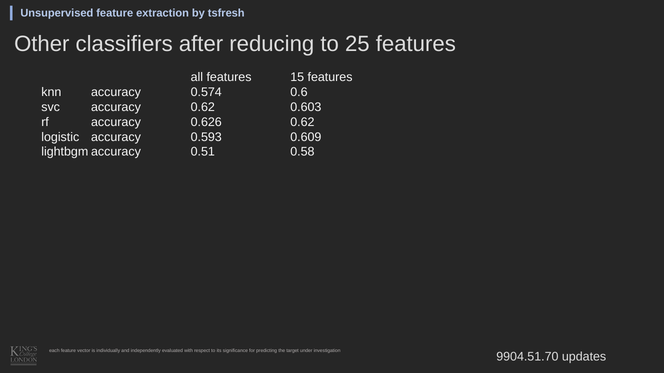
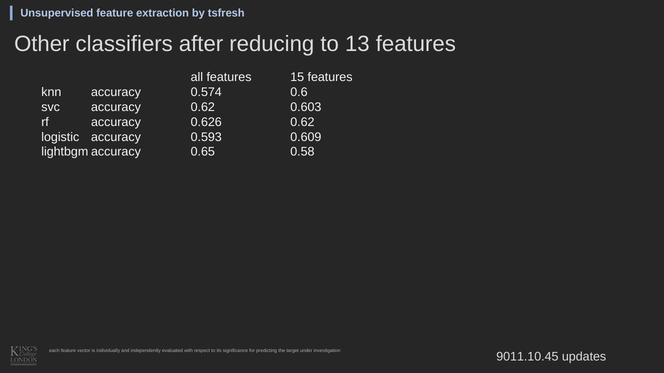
25: 25 -> 13 (357, 44)
0.51: 0.51 -> 0.65 (203, 152)
9904.51.70: 9904.51.70 -> 9011.10.45 (527, 357)
